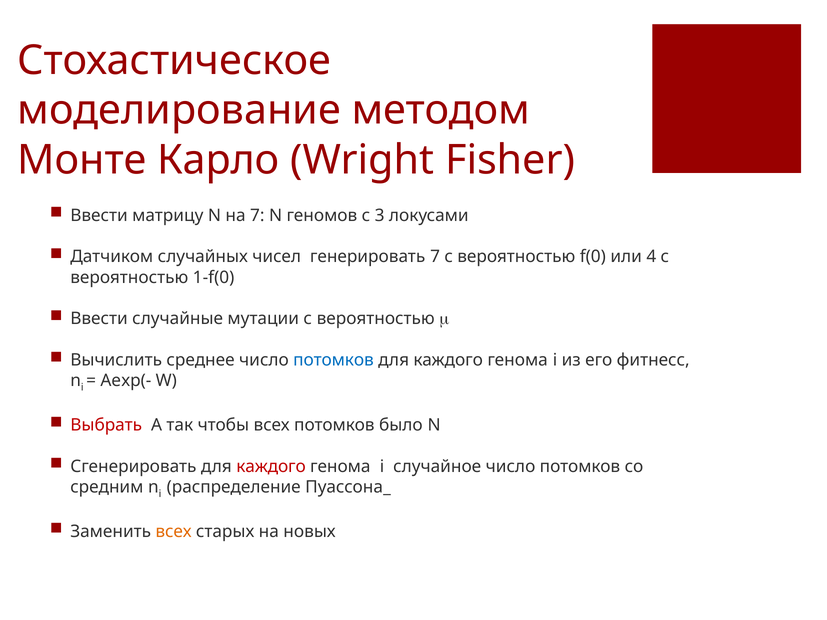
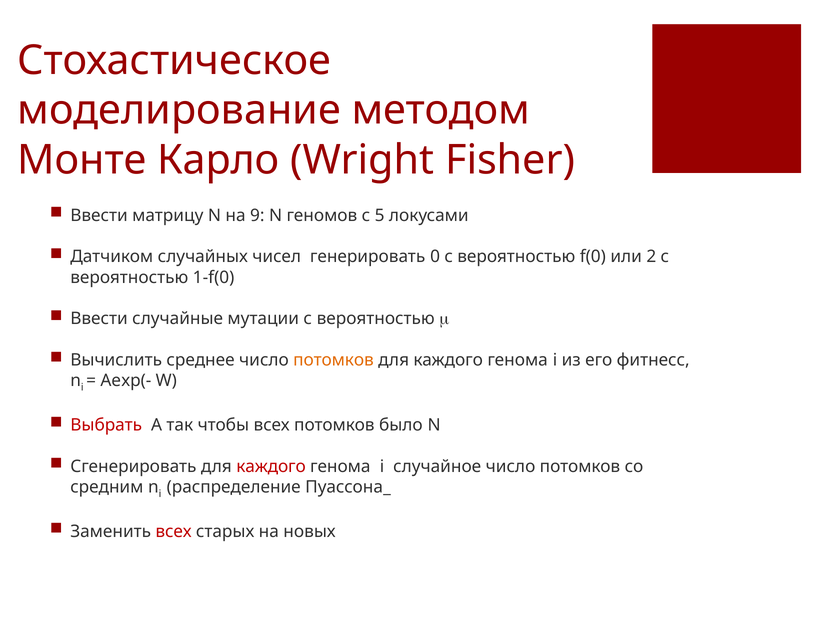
на 7: 7 -> 9 (257, 216)
3: 3 -> 5 (380, 216)
генерировать 7: 7 -> 0 (435, 257)
4: 4 -> 2 (651, 257)
потомков colour: blue -> orange (333, 360)
всех colour: orange -> red (174, 532)
